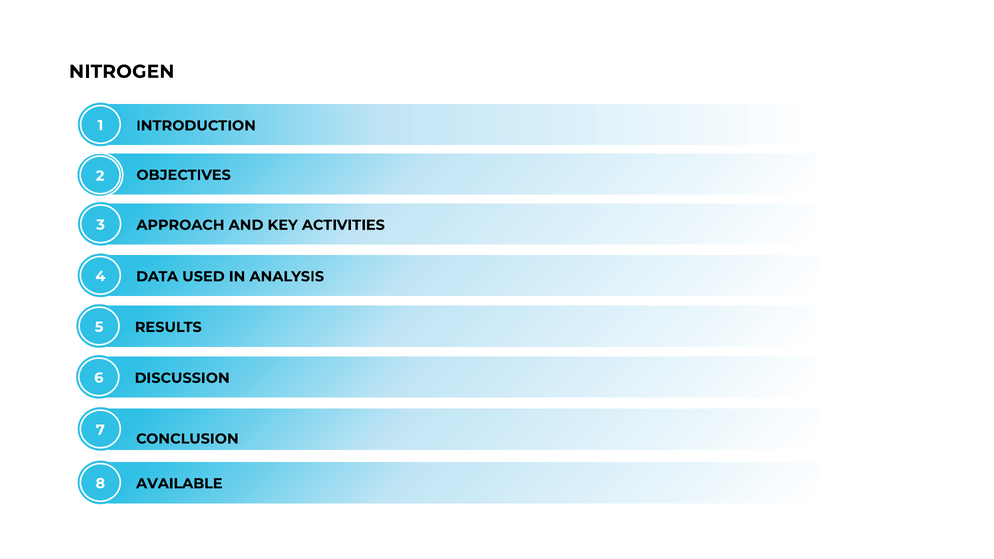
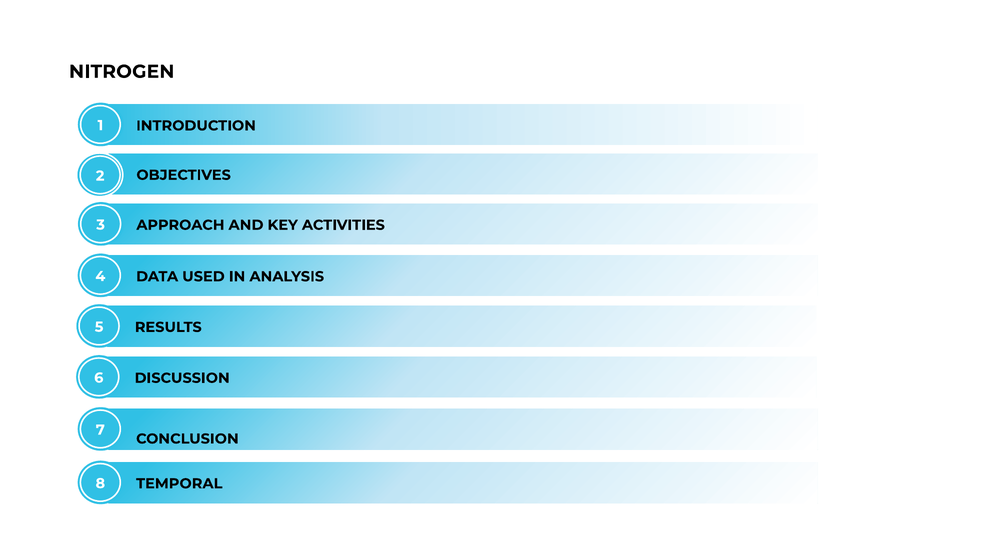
AVAILABLE: AVAILABLE -> TEMPORAL (179, 484)
